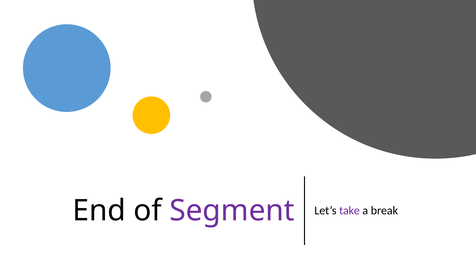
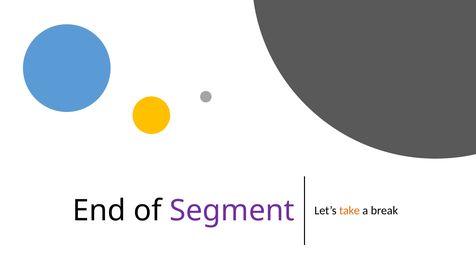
take colour: purple -> orange (350, 211)
